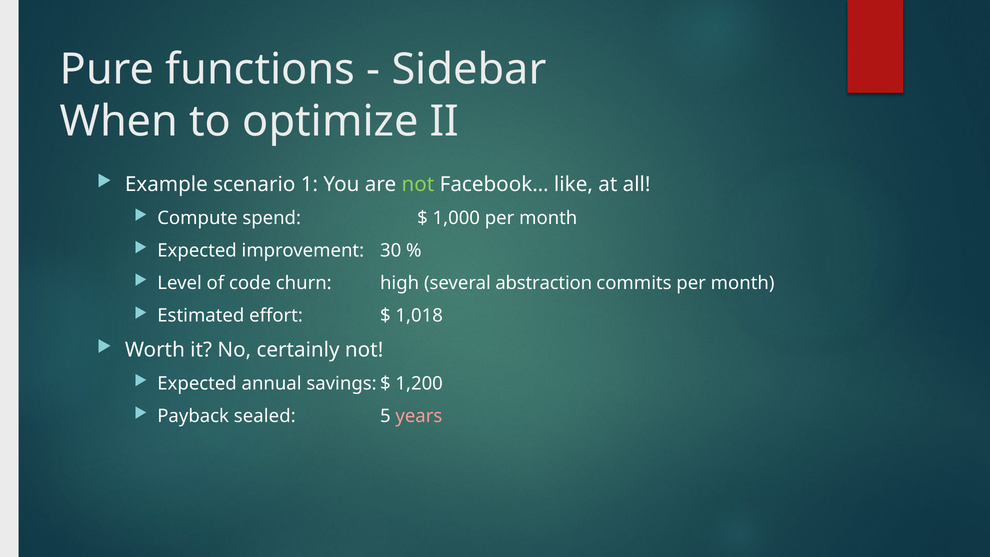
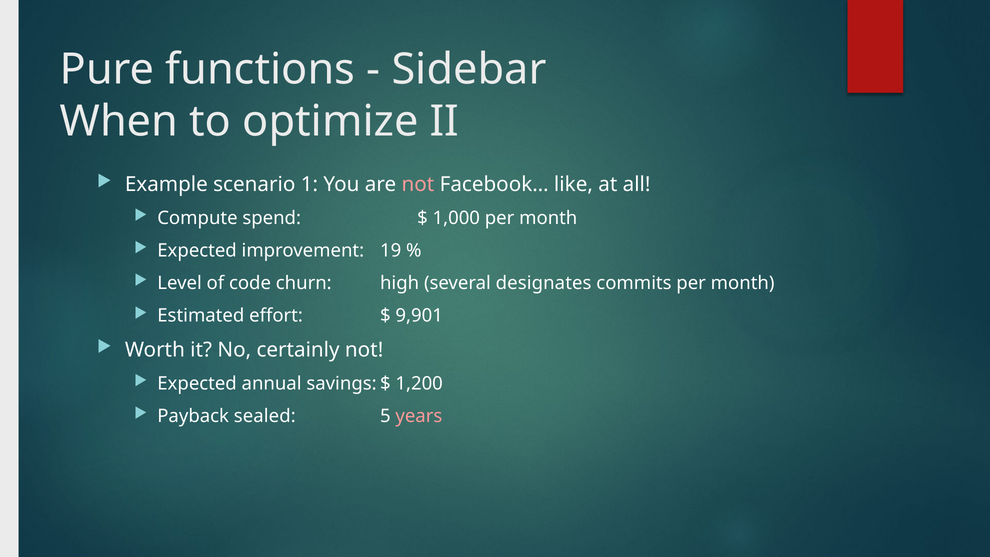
not colour: light green -> pink (418, 184)
30: 30 -> 19 (391, 251)
abstraction: abstraction -> designates (544, 283)
1,018: 1,018 -> 9,901 (419, 316)
